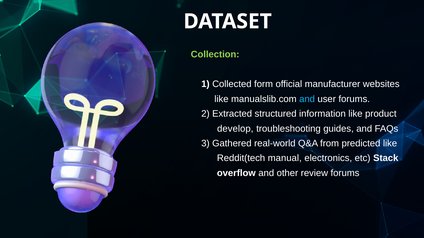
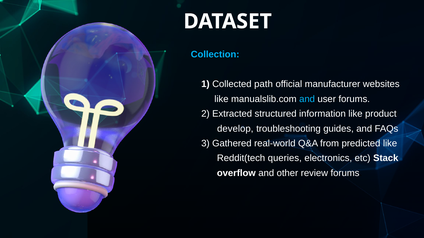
Collection colour: light green -> light blue (215, 55)
form: form -> path (264, 84)
manual: manual -> queries (285, 159)
